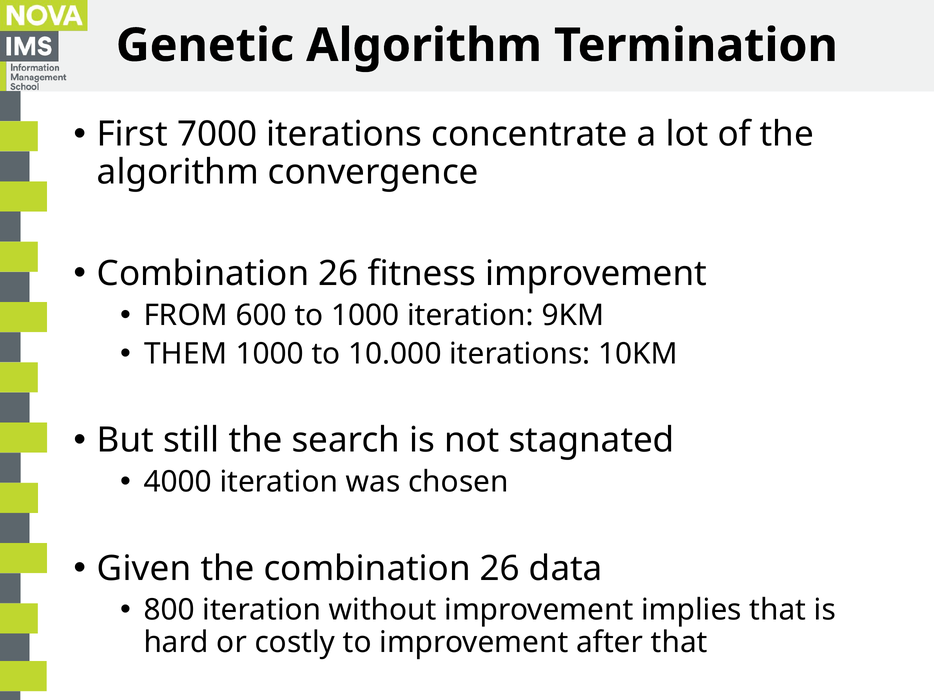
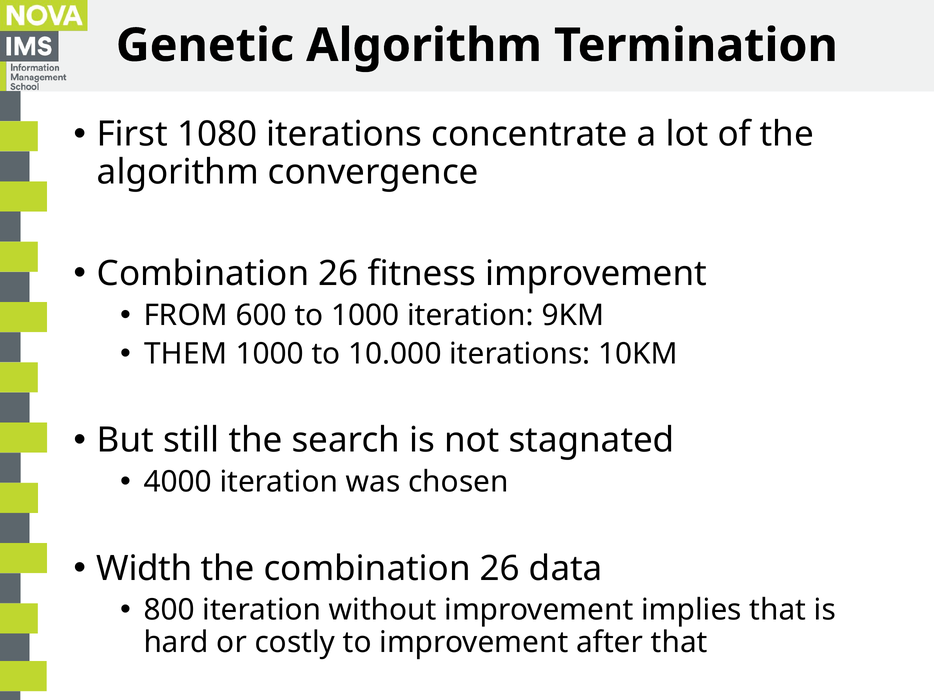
7000: 7000 -> 1080 (217, 134)
Given: Given -> Width (144, 569)
